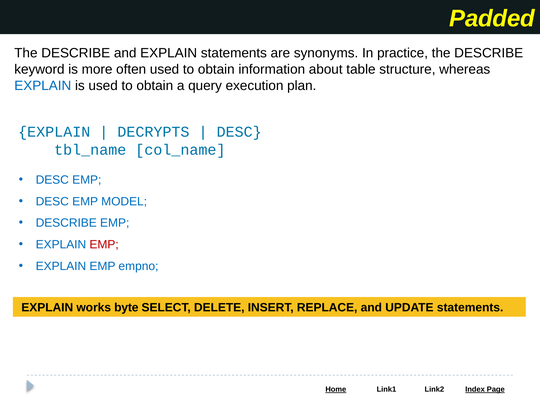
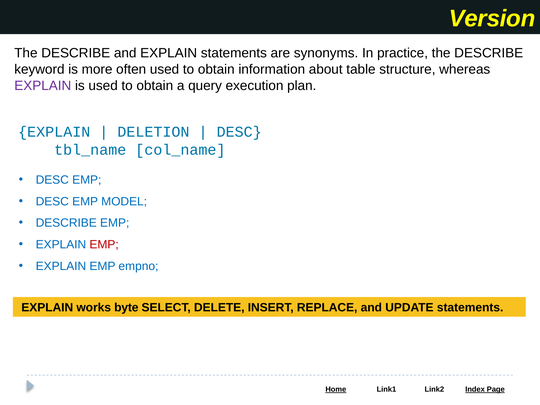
Padded: Padded -> Version (492, 19)
EXPLAIN colour: blue -> purple (43, 86)
DECRYPTS: DECRYPTS -> DELETION (153, 132)
